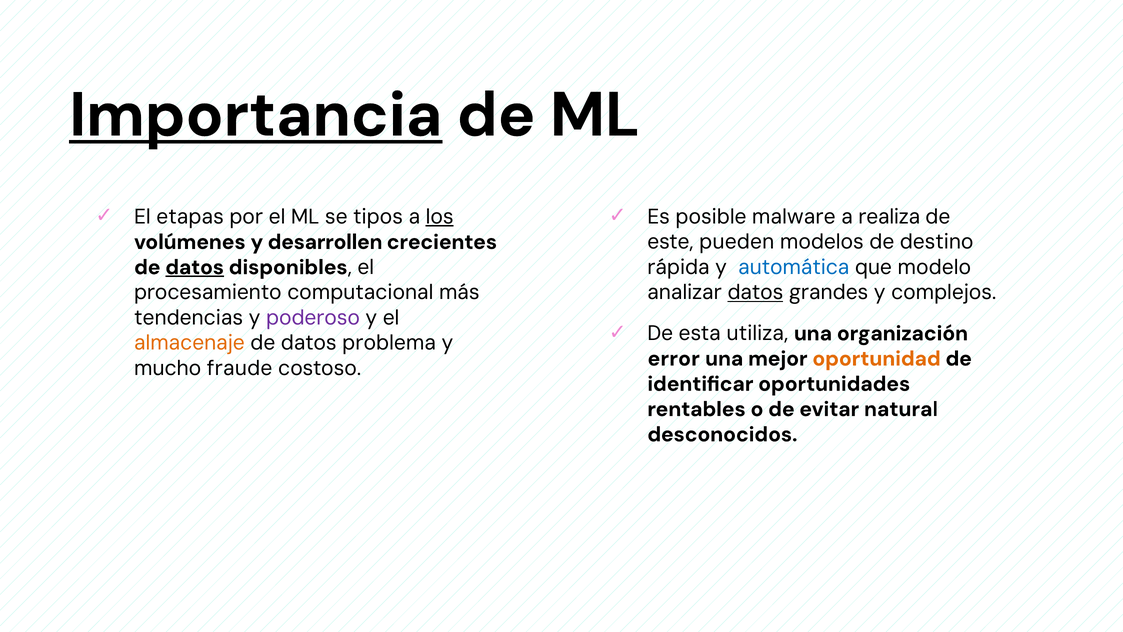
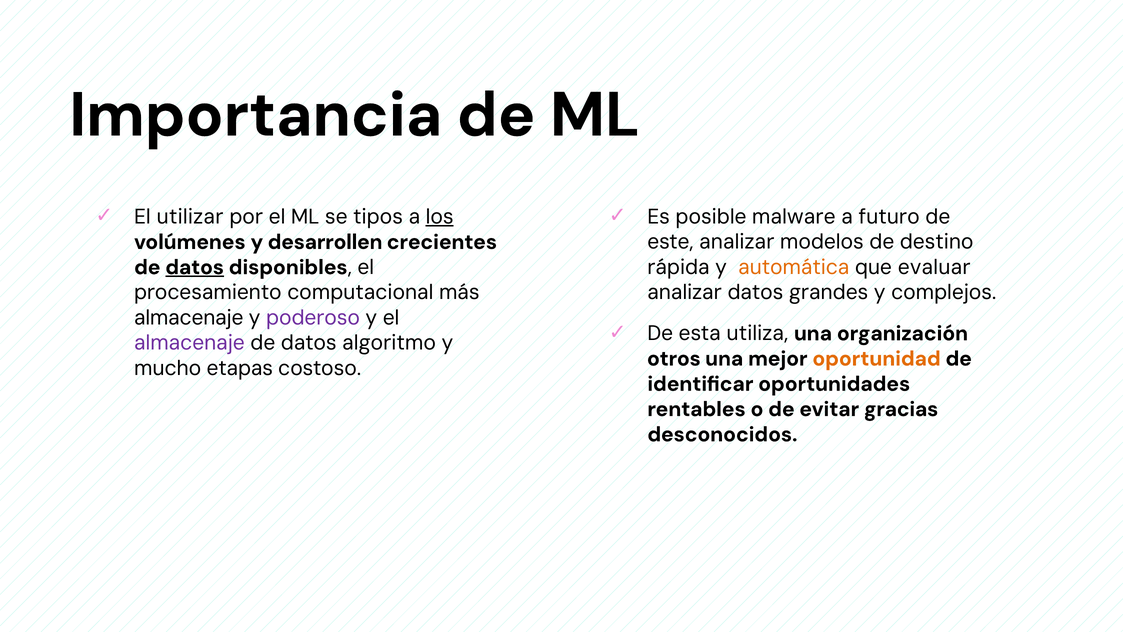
Importancia underline: present -> none (256, 115)
realiza: realiza -> futuro (889, 217)
etapas: etapas -> utilizar (190, 217)
este pueden: pueden -> analizar (737, 242)
automática colour: blue -> orange (794, 267)
modelo: modelo -> evaluar (934, 267)
datos underline: present -> none (755, 292)
tendencias: tendencias -> almacenaje (189, 318)
almacenaje colour: orange -> purple (189, 343)
problema: problema -> algoritmo (389, 343)
error: error -> otros (674, 358)
fraude: fraude -> etapas (240, 368)
natural: natural -> gracias (901, 409)
